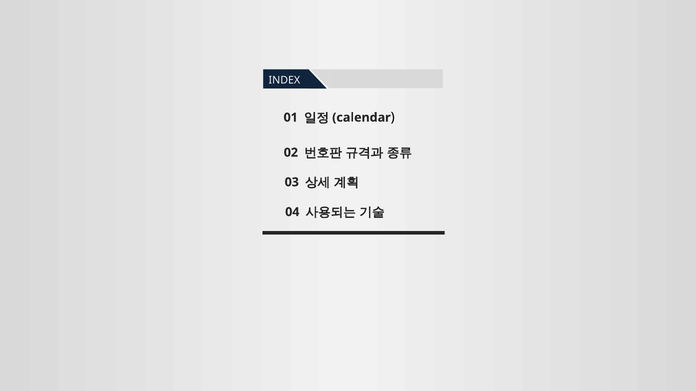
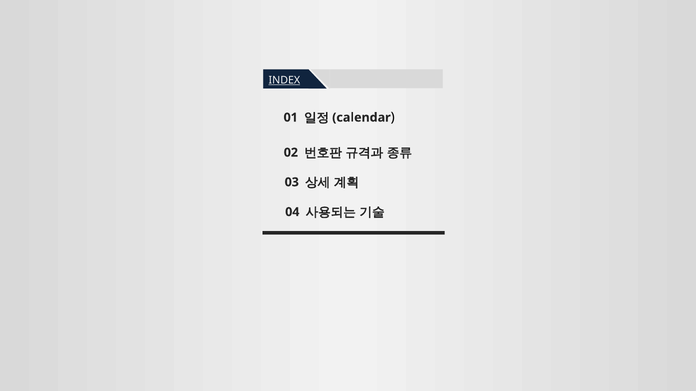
INDEX underline: none -> present (284, 80)
